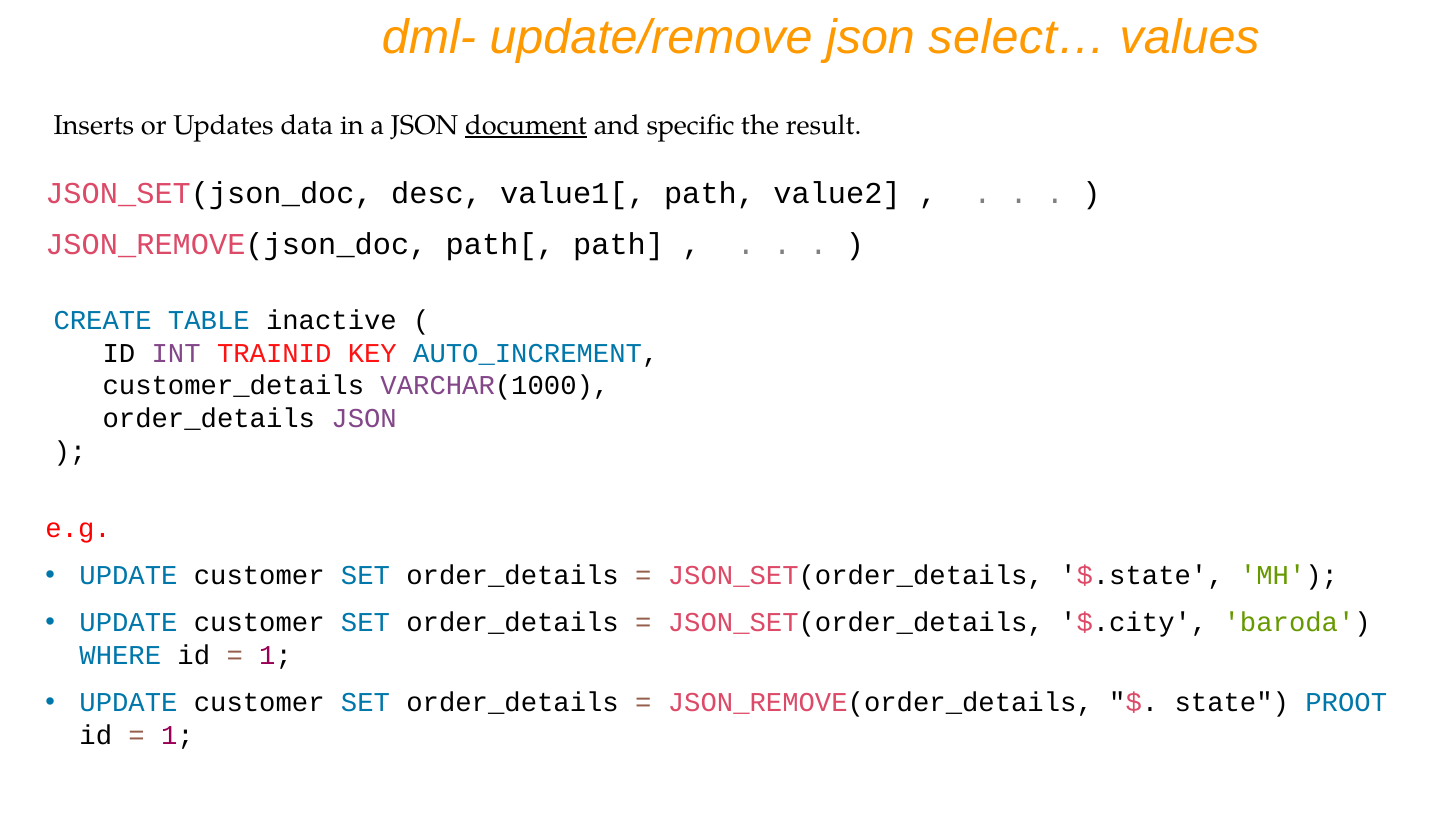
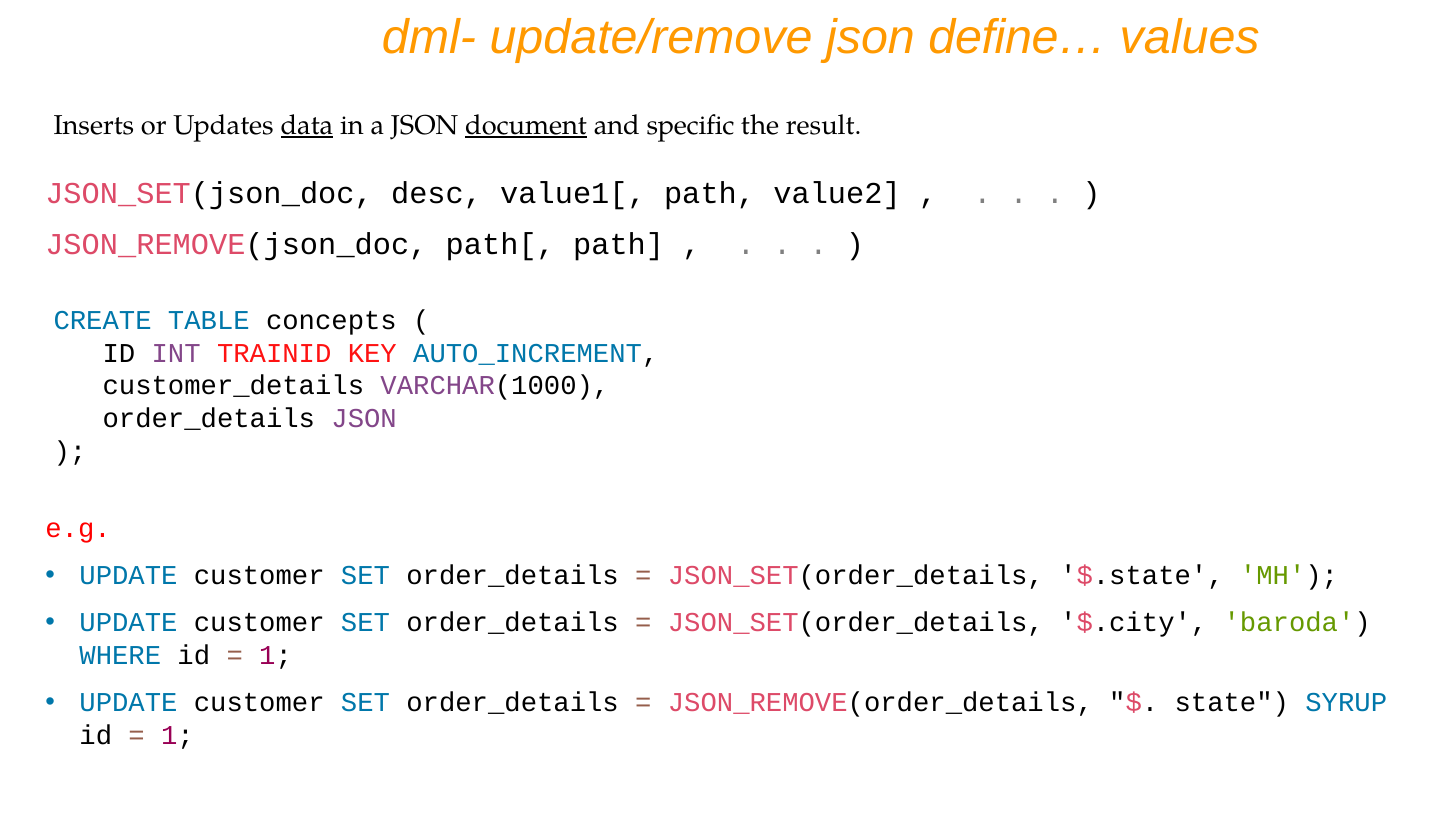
select…: select… -> define… (1018, 38)
data underline: none -> present (307, 125)
inactive: inactive -> concepts (331, 321)
PROOT: PROOT -> SYRUP (1346, 703)
